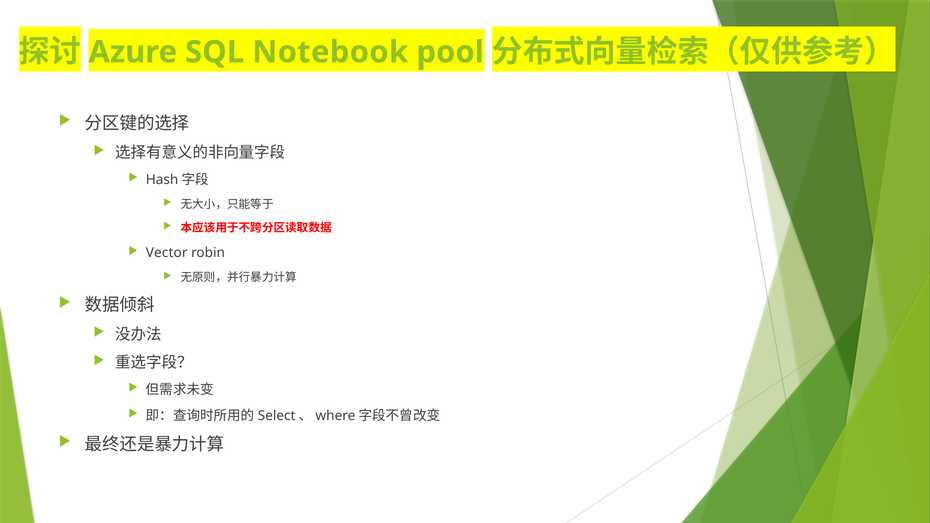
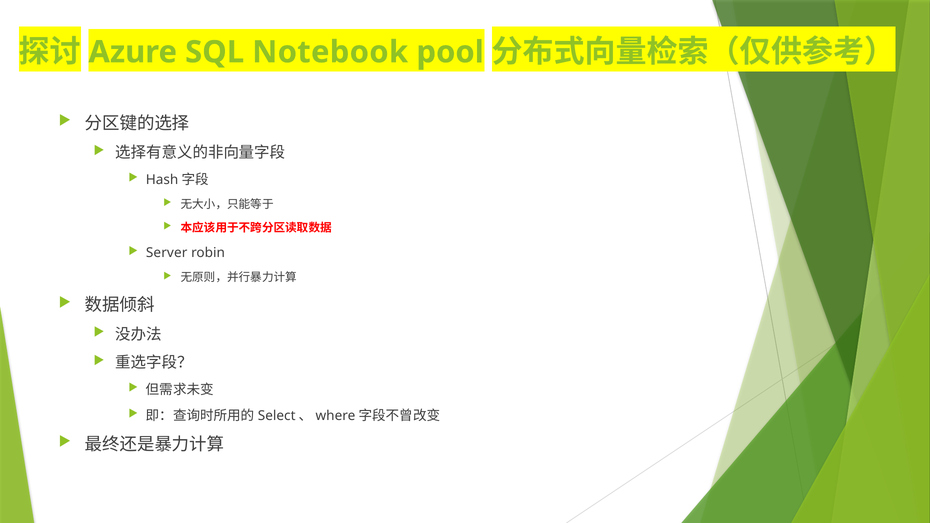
Vector: Vector -> Server (167, 253)
